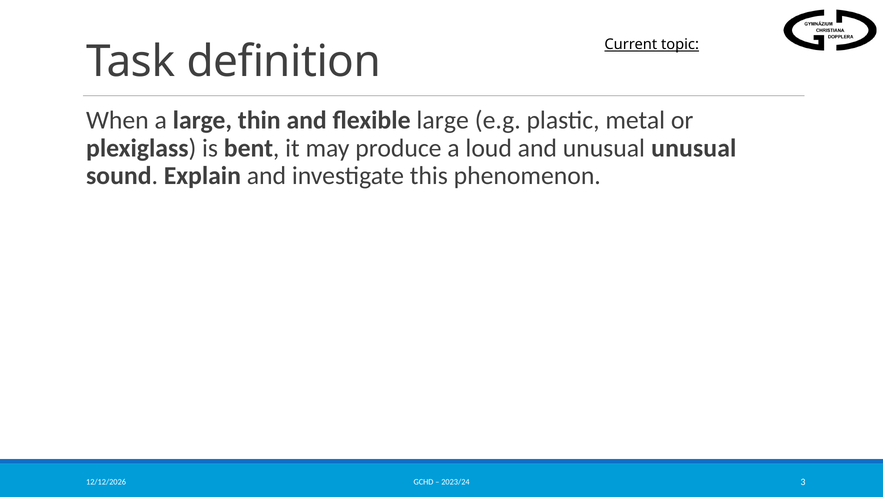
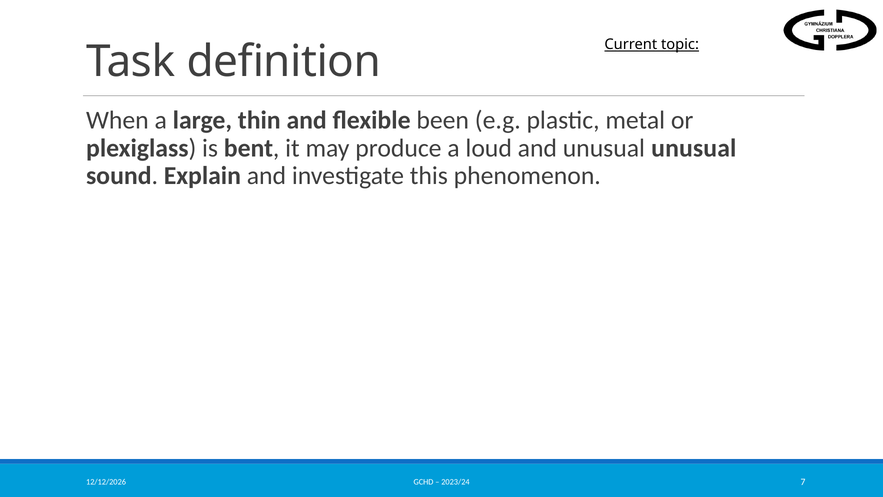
flexible large: large -> been (443, 120)
3: 3 -> 7 (803, 482)
